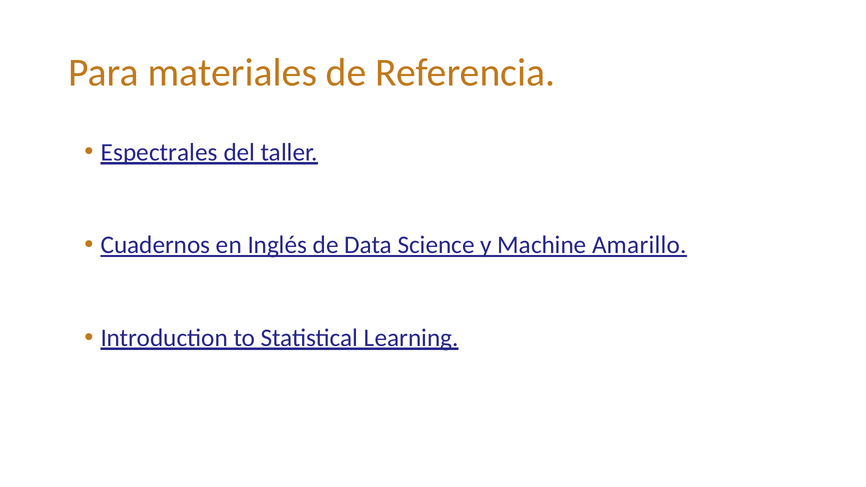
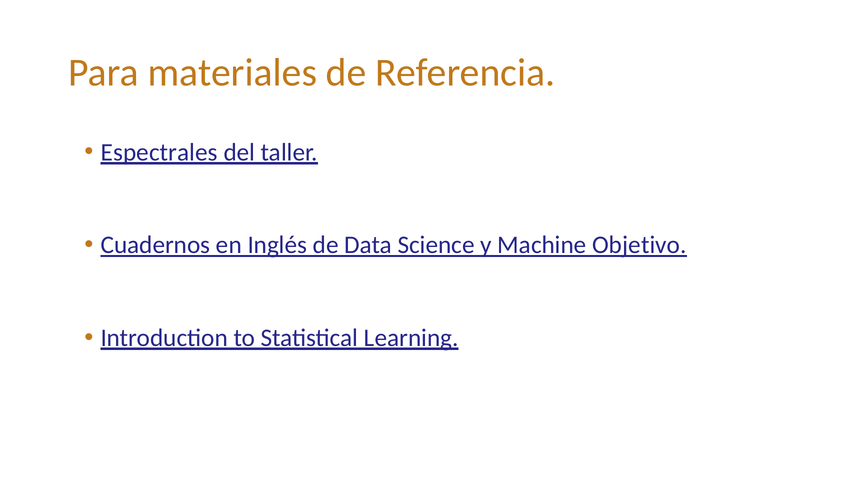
Amarillo: Amarillo -> Objetivo (639, 245)
